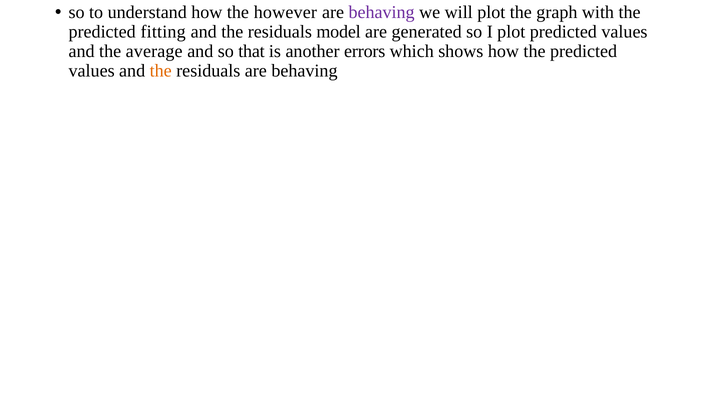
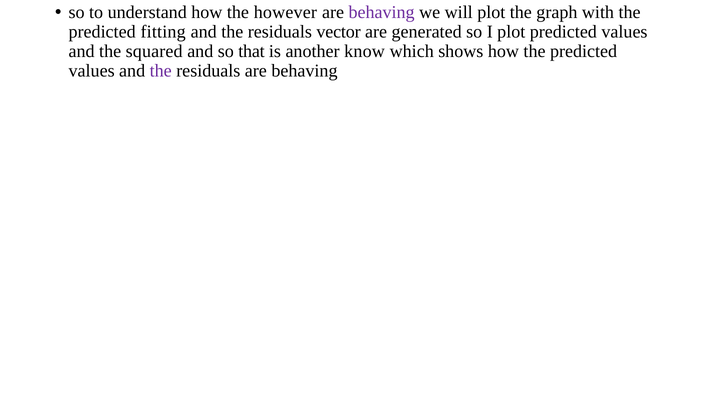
model: model -> vector (339, 32)
average: average -> squared (154, 51)
errors: errors -> know (365, 51)
the colour: orange -> purple (161, 71)
